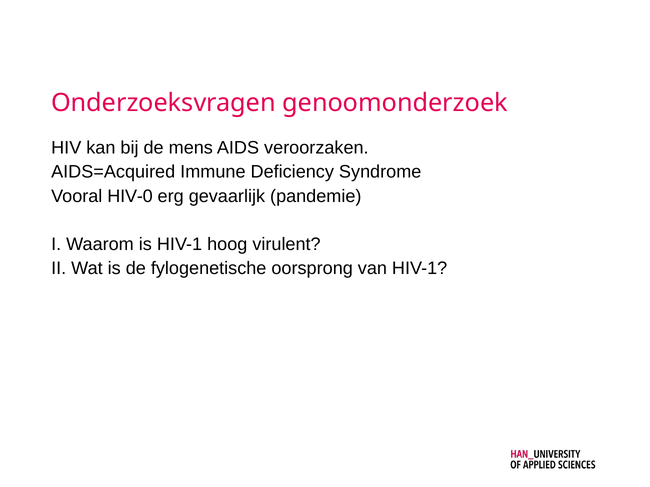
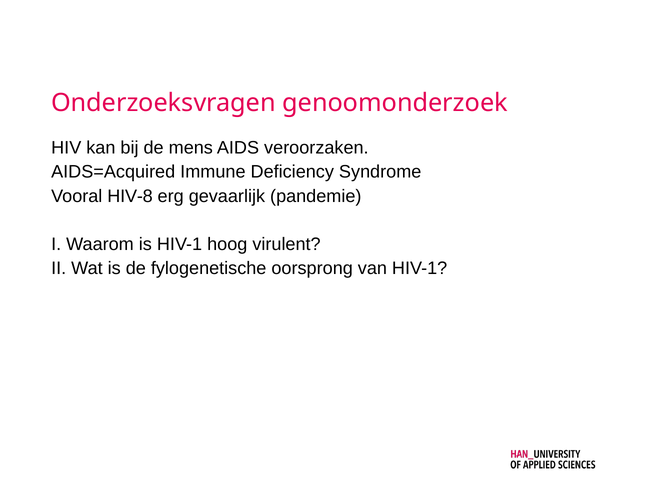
HIV-0: HIV-0 -> HIV-8 (130, 196)
